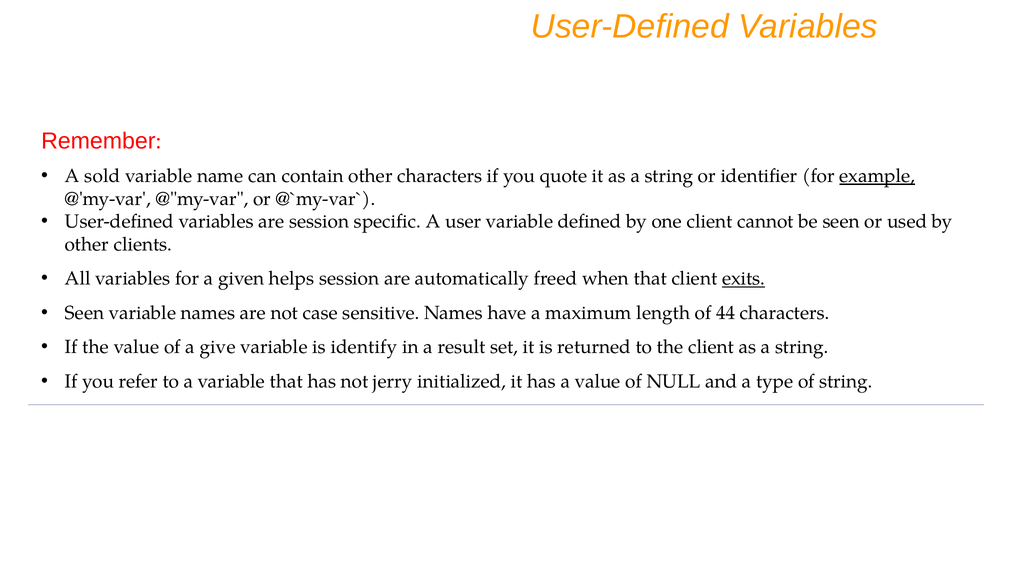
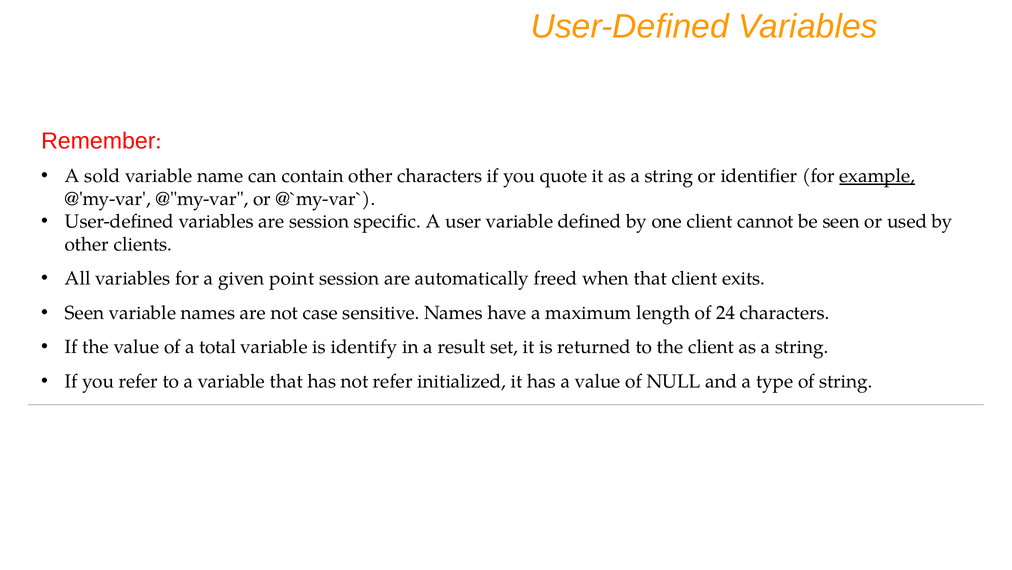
helps: helps -> point (292, 278)
exits underline: present -> none (744, 278)
44: 44 -> 24 (726, 312)
give: give -> total (218, 347)
not jerry: jerry -> refer (393, 381)
